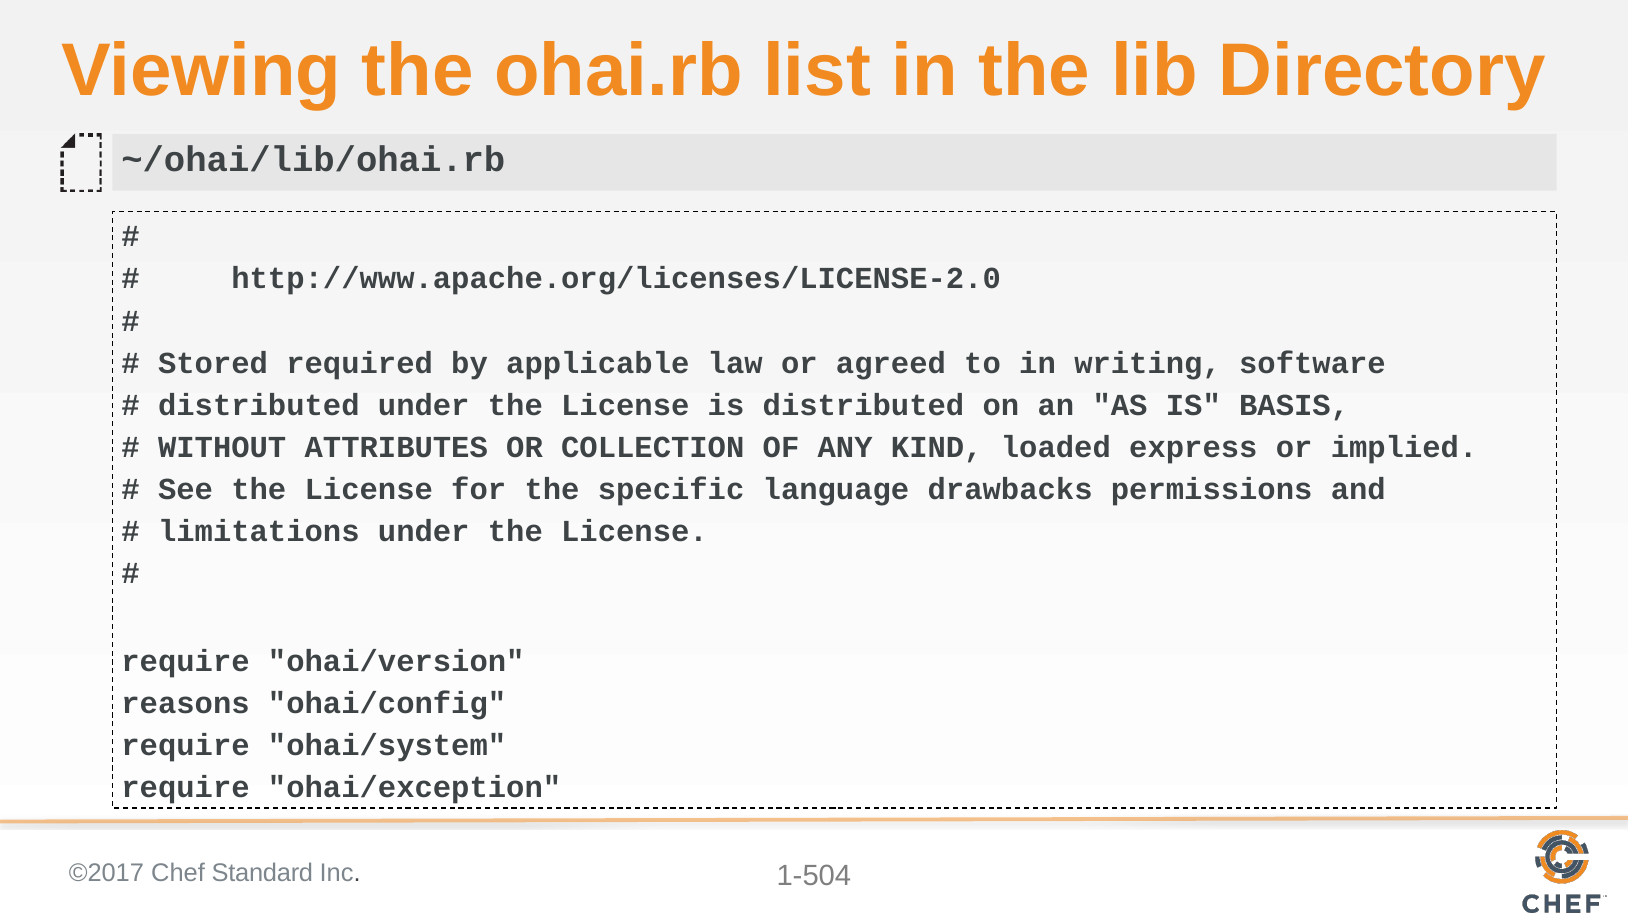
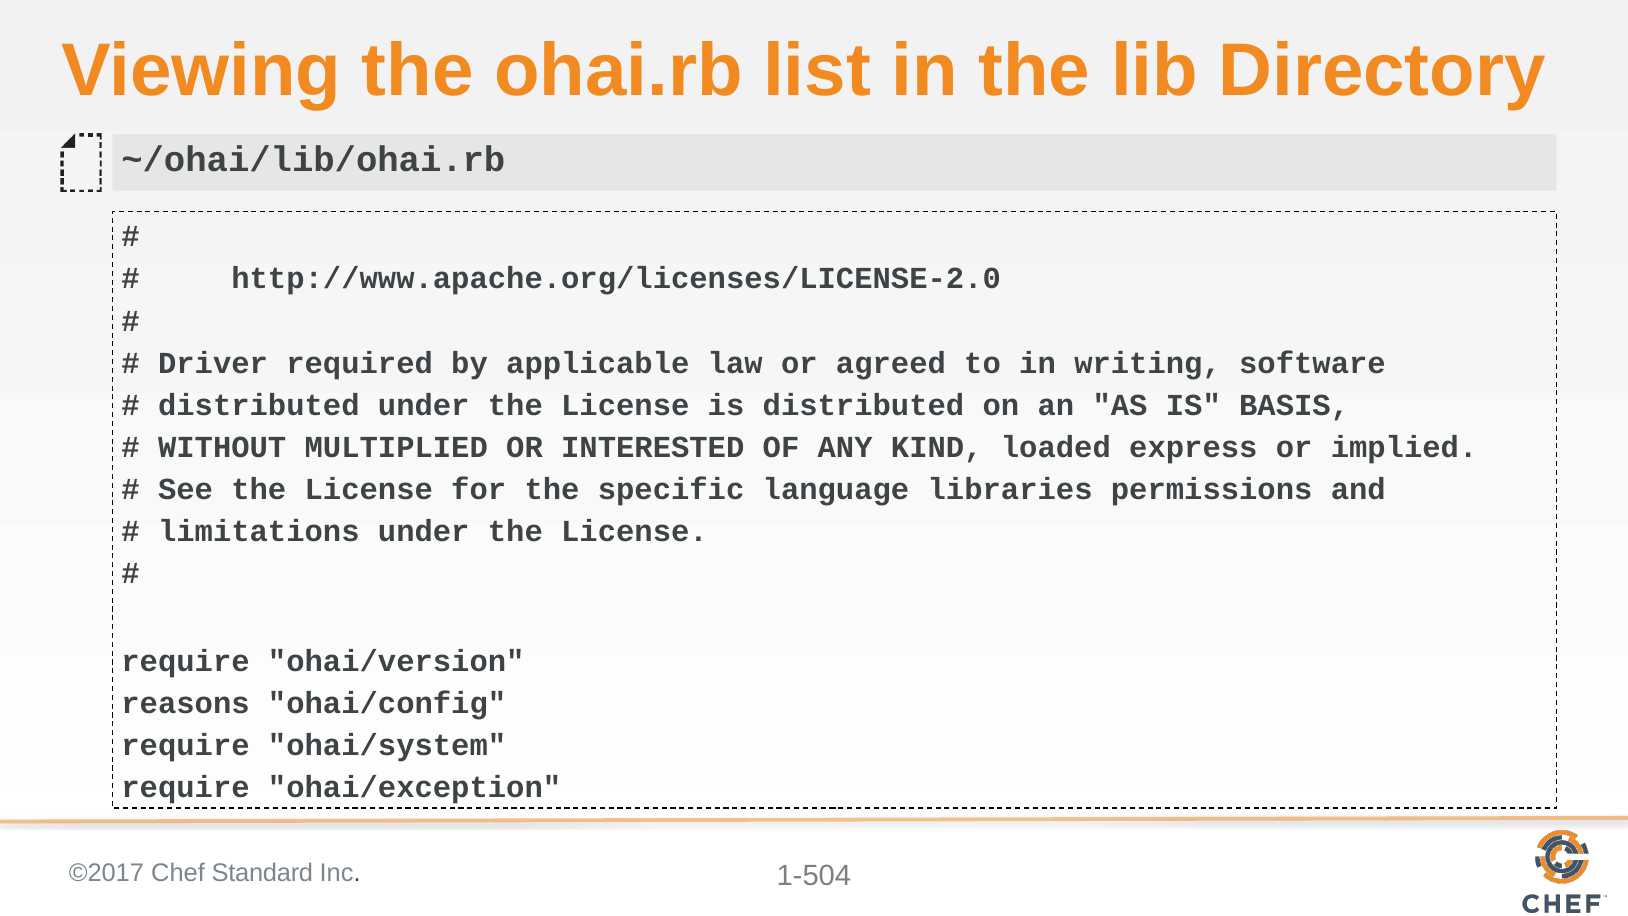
Stored: Stored -> Driver (213, 363)
ATTRIBUTES: ATTRIBUTES -> MULTIPLIED (396, 447)
COLLECTION: COLLECTION -> INTERESTED (653, 447)
drawbacks: drawbacks -> libraries (1010, 489)
